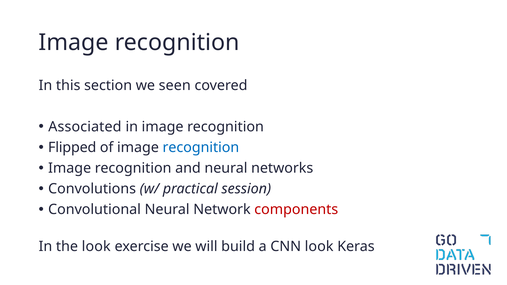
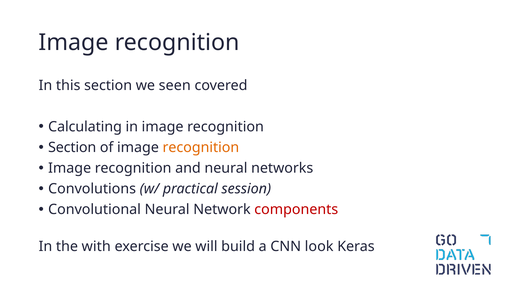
Associated: Associated -> Calculating (85, 127)
Flipped: Flipped -> Section (72, 148)
recognition colour: blue -> orange (201, 148)
the look: look -> with (96, 247)
